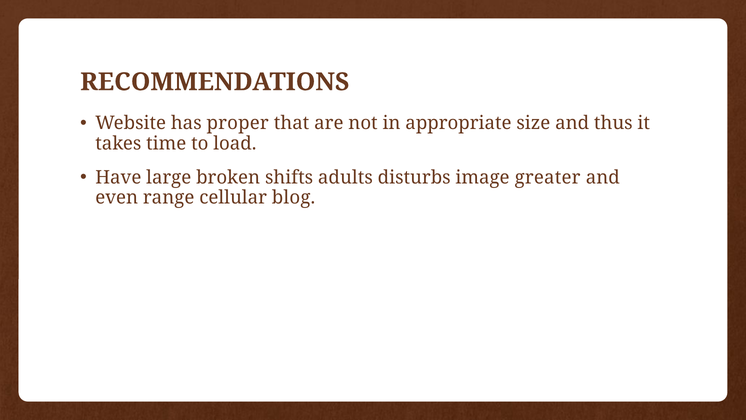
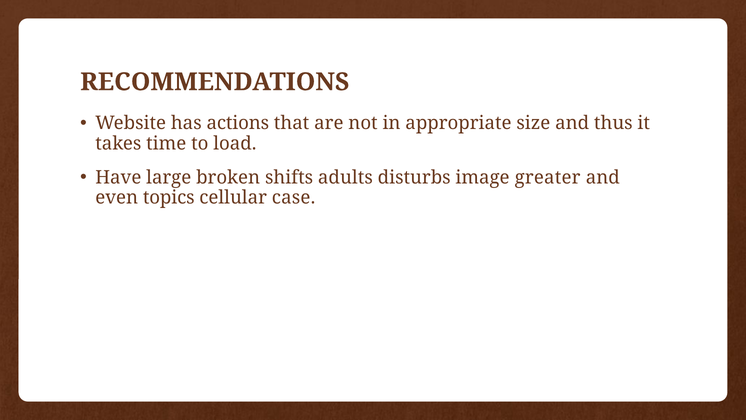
proper: proper -> actions (238, 123)
range: range -> topics (169, 198)
blog: blog -> case (294, 198)
